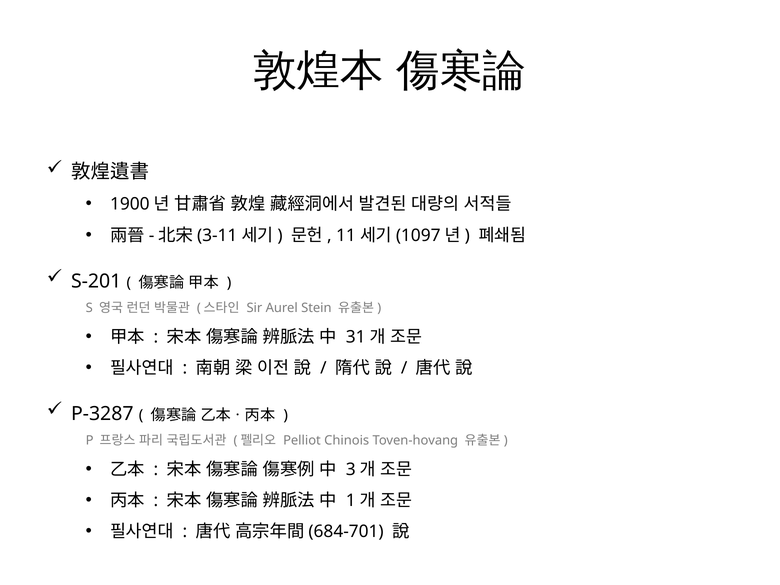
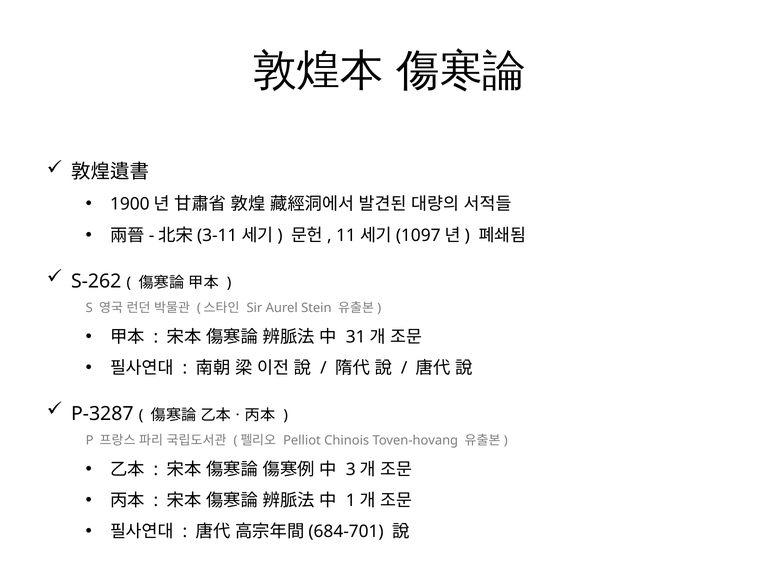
S-201: S-201 -> S-262 (96, 281)
